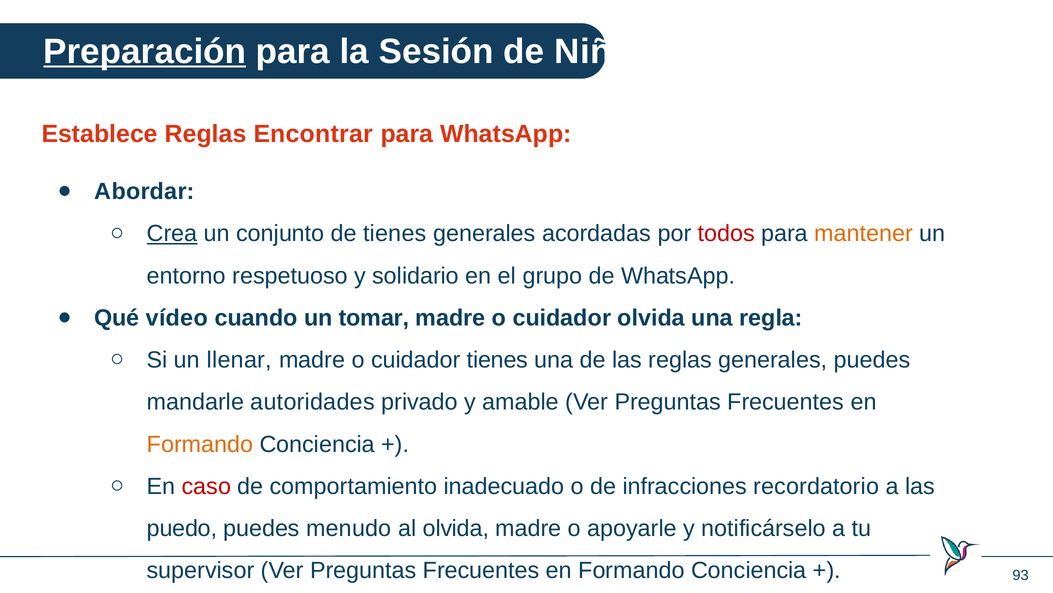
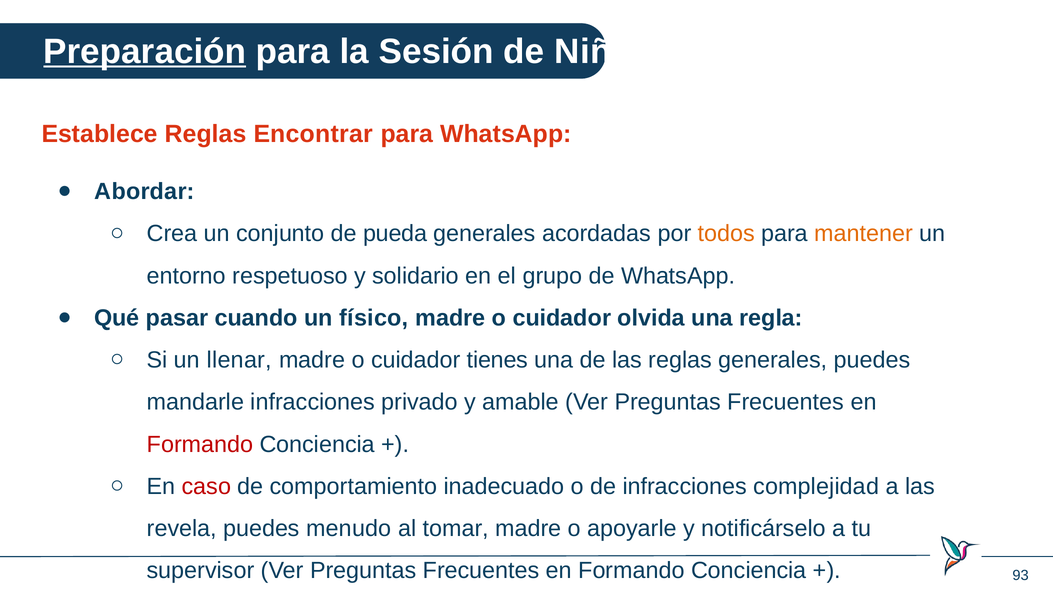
Crea underline: present -> none (172, 233)
de tienes: tienes -> pueda (395, 233)
todos colour: red -> orange (726, 233)
vídeo: vídeo -> pasar (177, 318)
tomar: tomar -> físico (374, 318)
mandarle autoridades: autoridades -> infracciones (313, 402)
Formando colour: orange -> red (200, 444)
recordatorio: recordatorio -> complejidad (816, 486)
puedo: puedo -> revela (182, 528)
al olvida: olvida -> tomar (456, 528)
